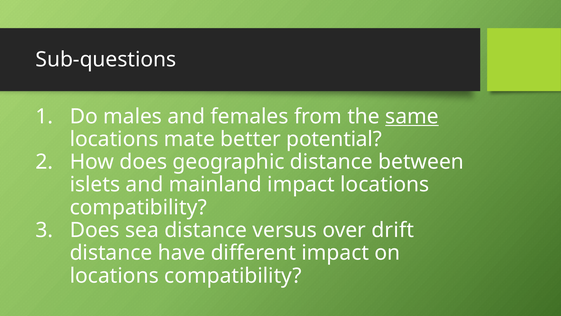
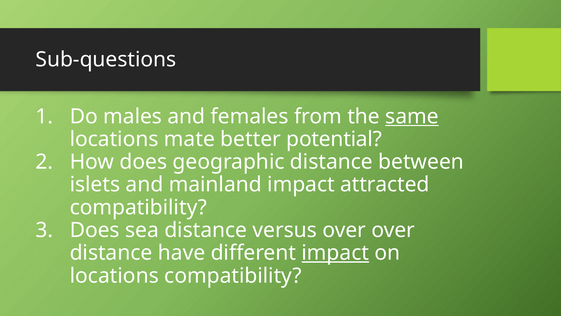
impact locations: locations -> attracted (385, 184)
over drift: drift -> over (393, 230)
impact underline: none -> present (335, 253)
